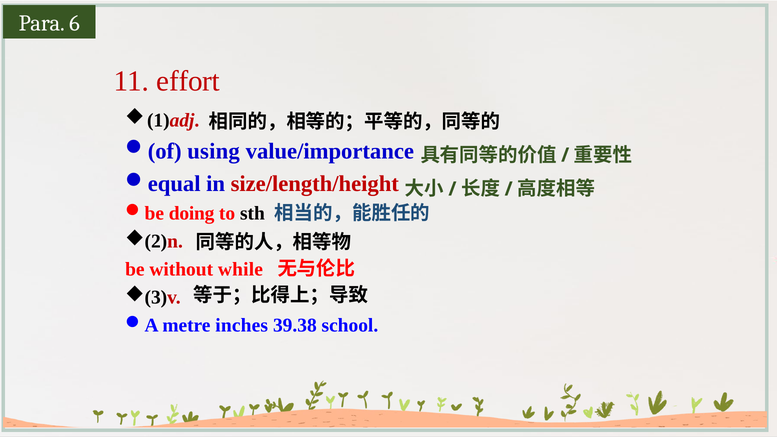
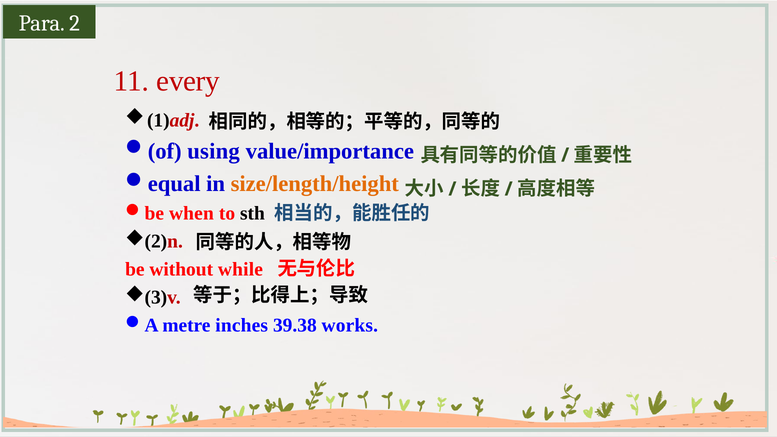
6: 6 -> 2 (74, 23)
effort: effort -> every (188, 81)
size/length/height colour: red -> orange (315, 184)
doing: doing -> when (191, 213)
school: school -> works (350, 325)
